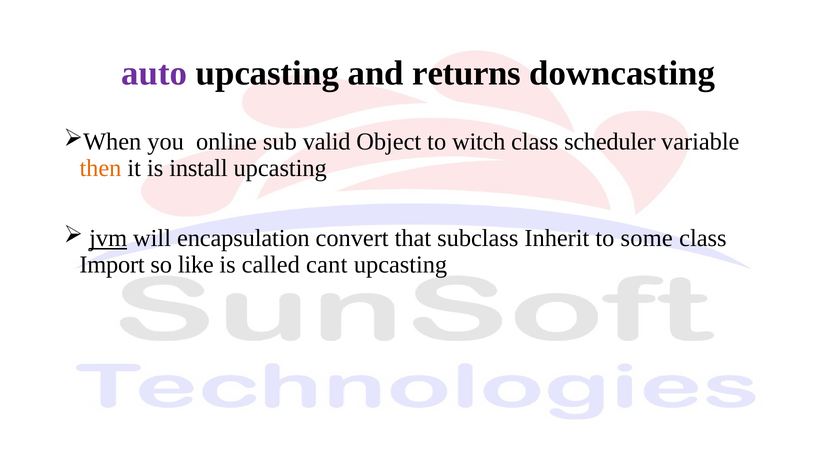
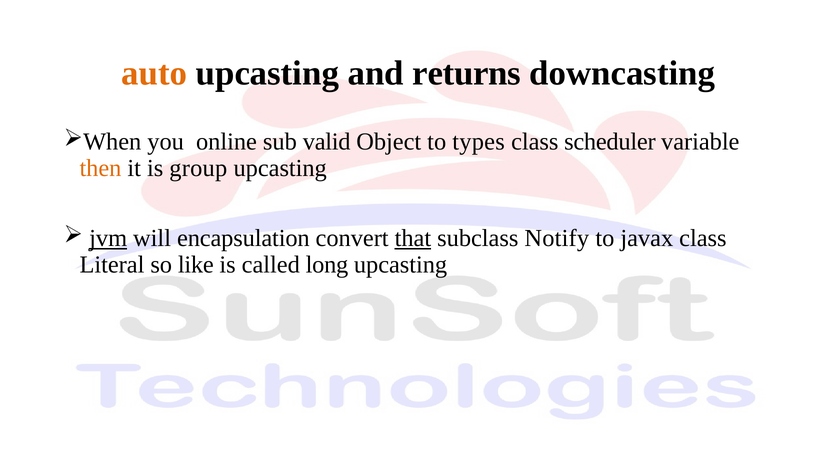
auto colour: purple -> orange (154, 73)
witch: witch -> types (479, 142)
install: install -> group (198, 168)
that underline: none -> present (413, 238)
Inherit: Inherit -> Notify (557, 238)
some: some -> javax (647, 238)
Import: Import -> Literal (112, 264)
cant: cant -> long (327, 264)
